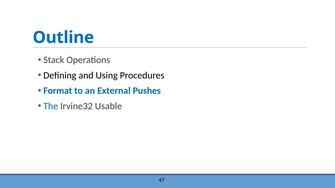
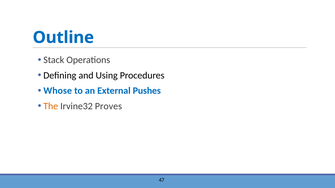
Format: Format -> Whose (58, 91)
The colour: blue -> orange (51, 106)
Usable: Usable -> Proves (108, 106)
